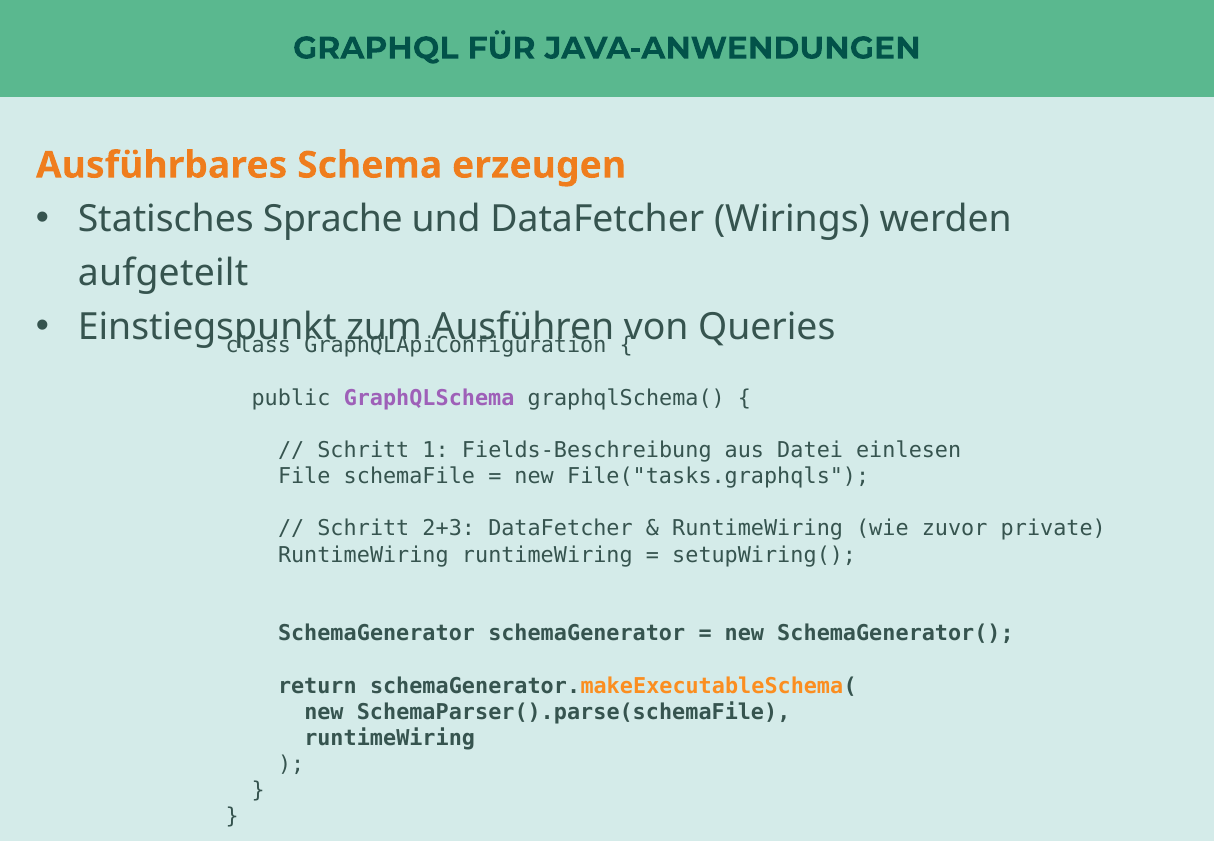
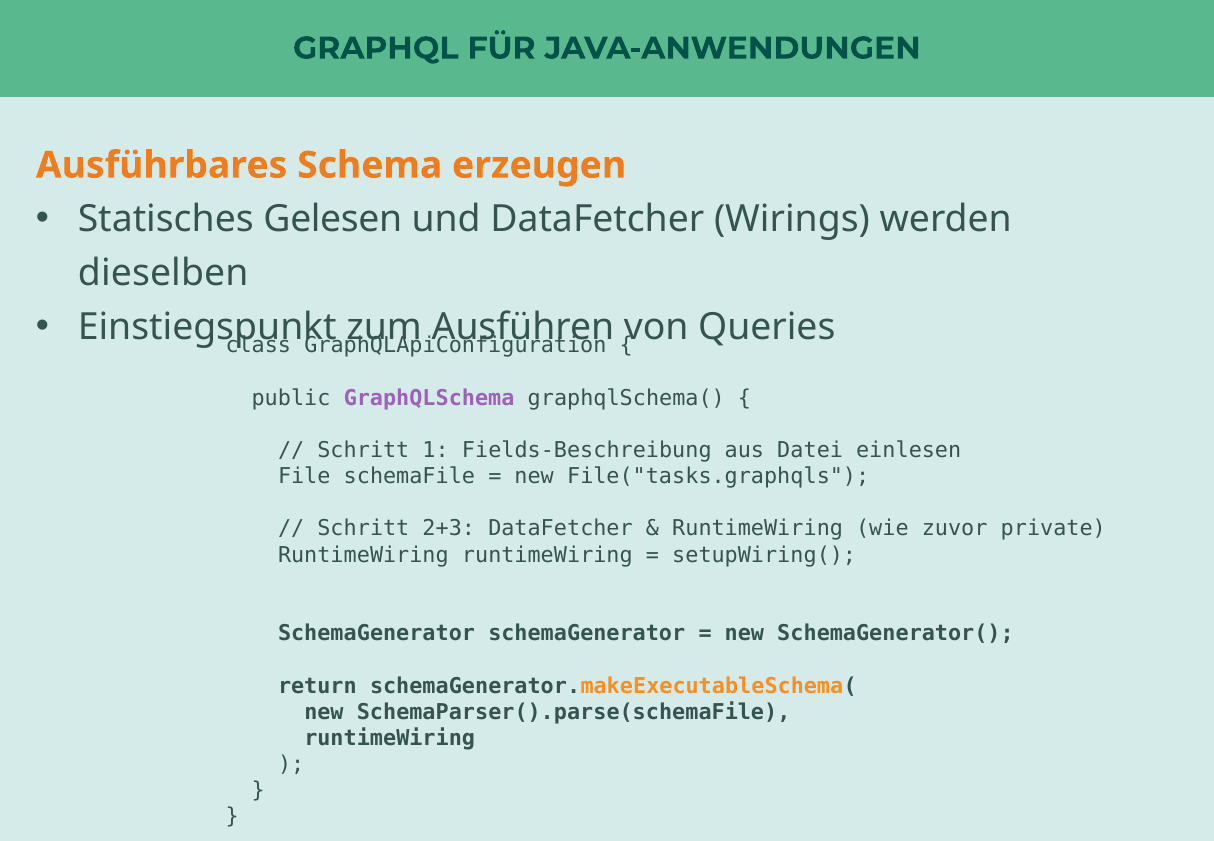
Sprache: Sprache -> Gelesen (333, 219)
aufgeteilt: aufgeteilt -> dieselben (163, 273)
